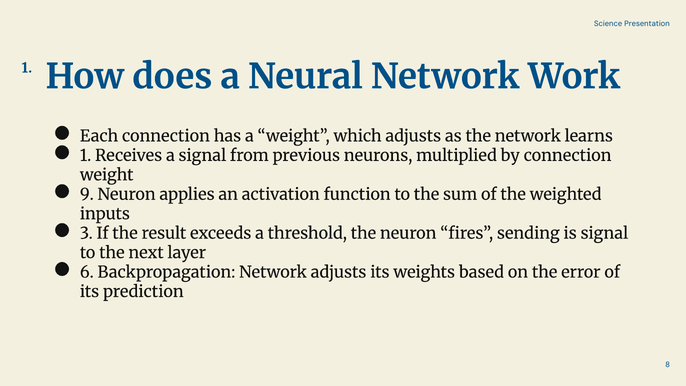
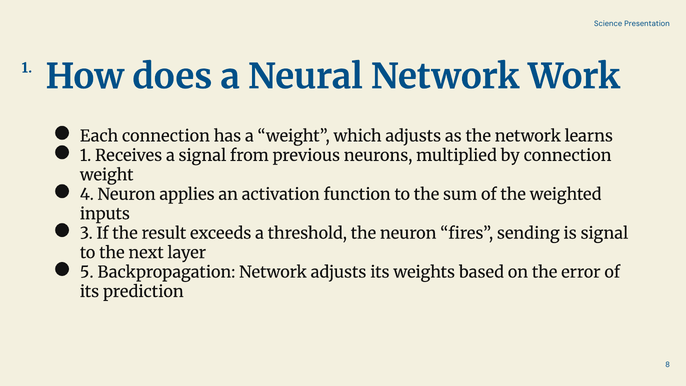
9: 9 -> 4 (87, 194)
6: 6 -> 5 (87, 272)
